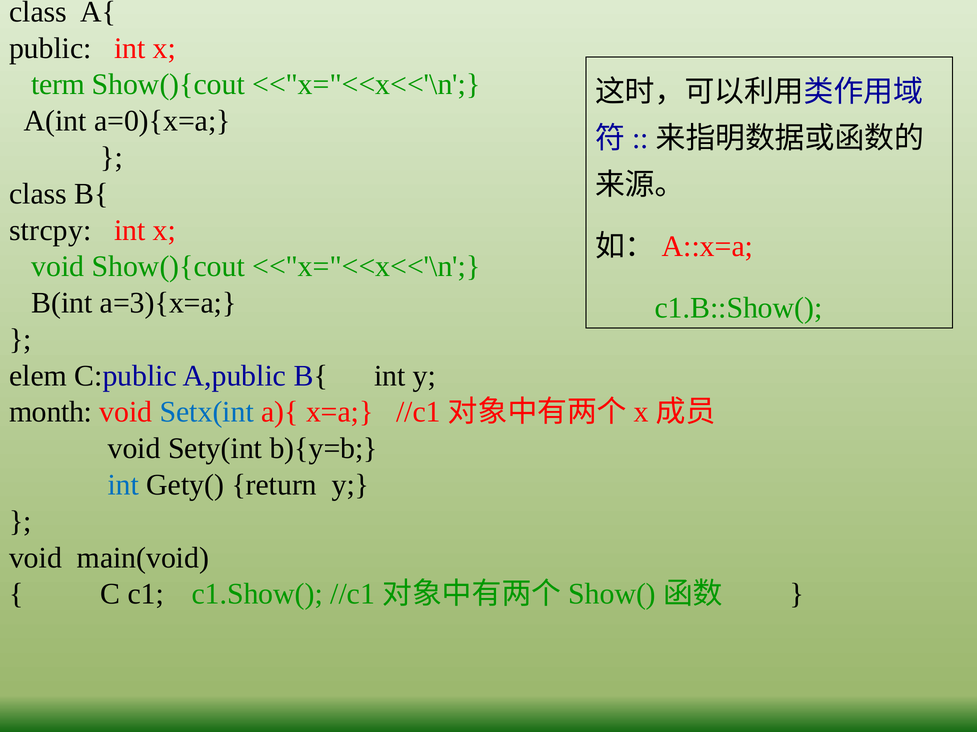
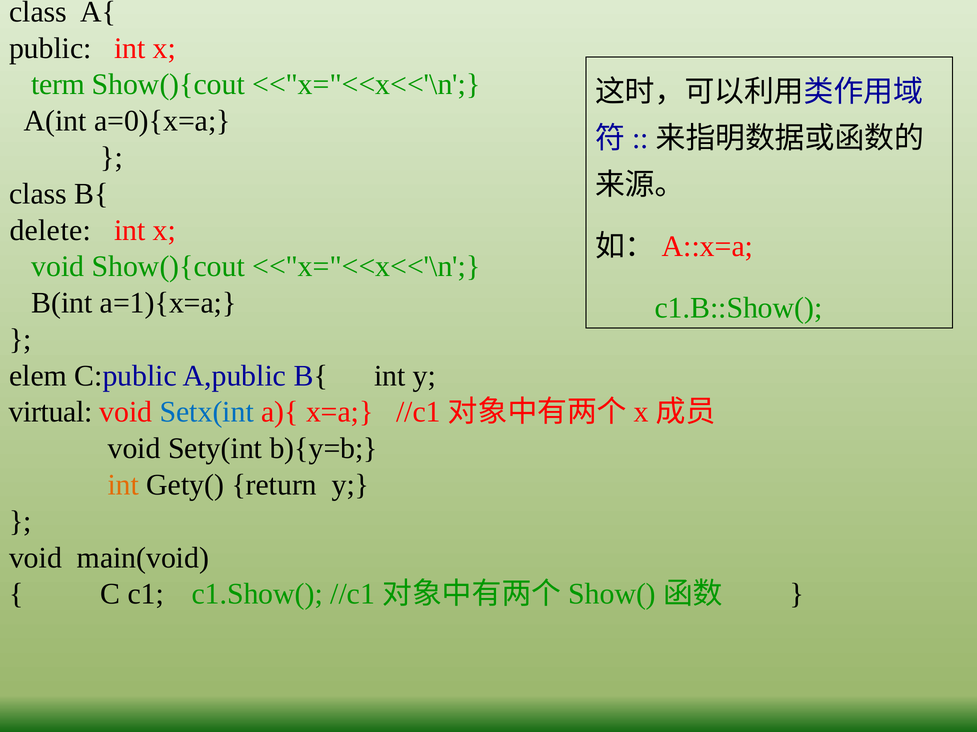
strcpy: strcpy -> delete (50, 230)
a=3){x=a: a=3){x=a -> a=1){x=a (168, 303)
month: month -> virtual (51, 413)
int colour: blue -> orange (123, 485)
